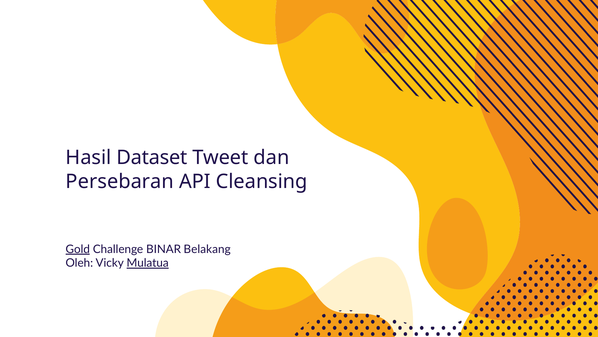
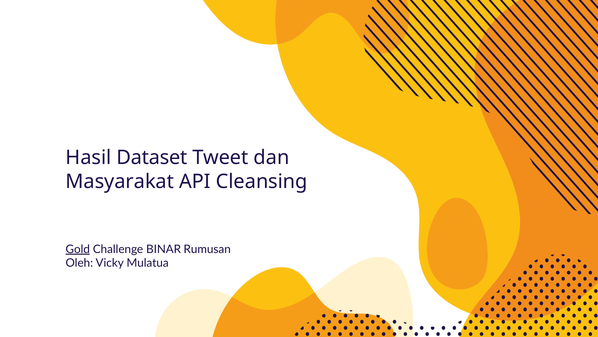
Persebaran: Persebaran -> Masyarakat (120, 181)
Belakang: Belakang -> Rumusan (207, 249)
Mulatua underline: present -> none (148, 263)
